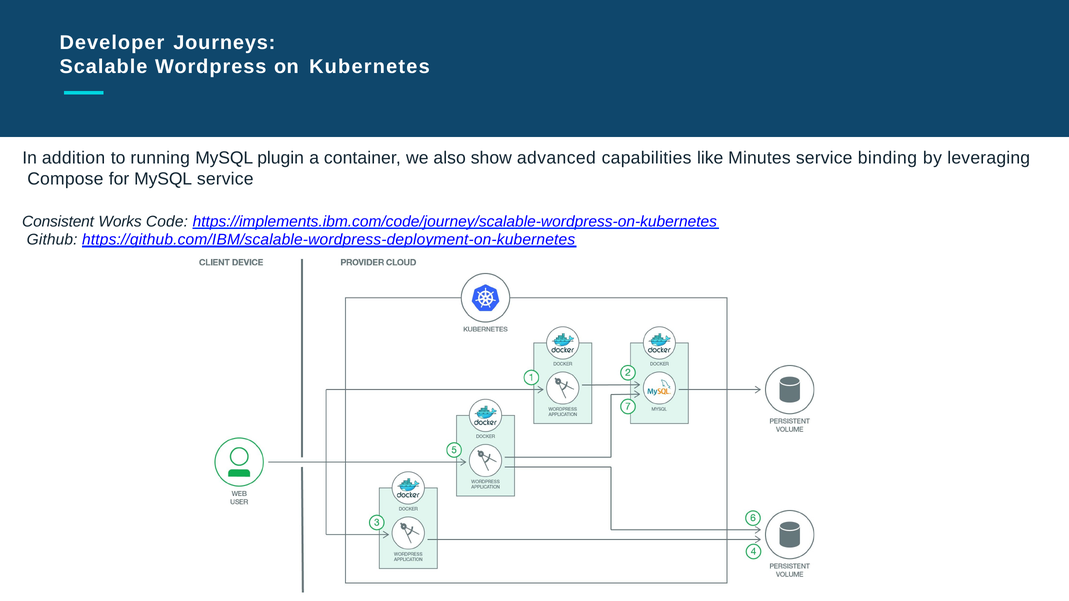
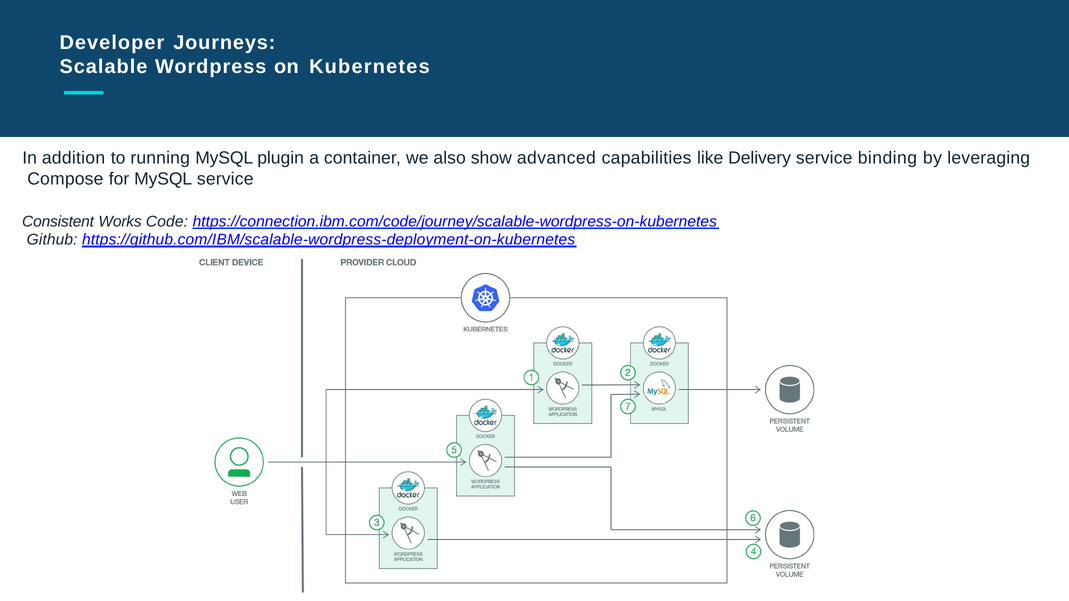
Minutes: Minutes -> Delivery (760, 158)
https://implements.ibm.com/code/journey/scalable-wordpress-on-kubernetes: https://implements.ibm.com/code/journey/scalable-wordpress-on-kubernetes -> https://connection.ibm.com/code/journey/scalable-wordpress-on-kubernetes (455, 222)
